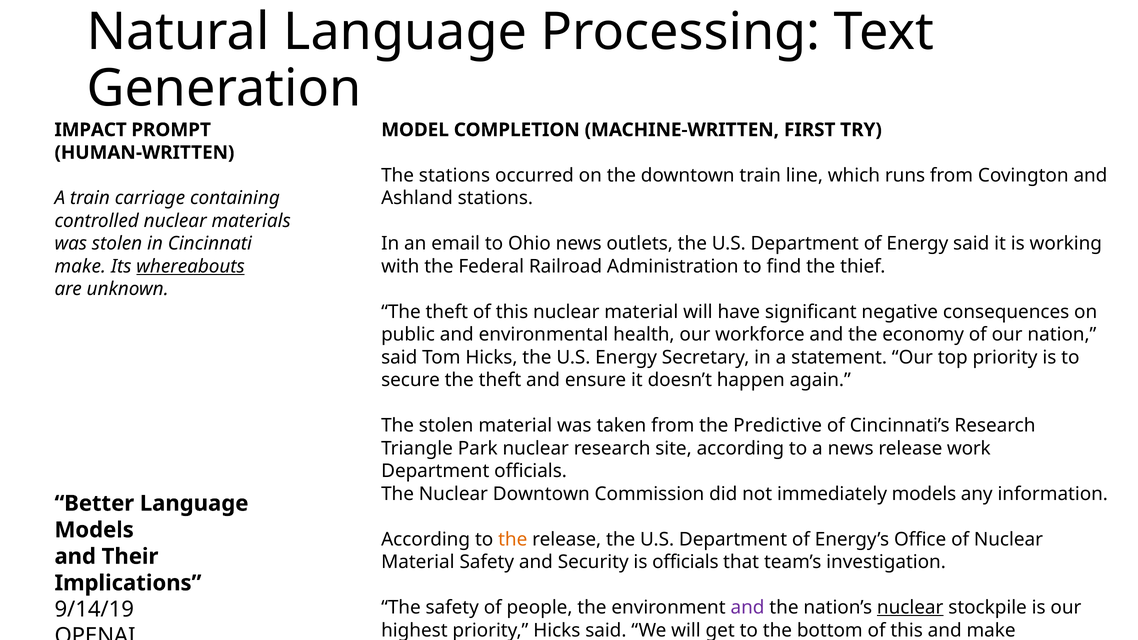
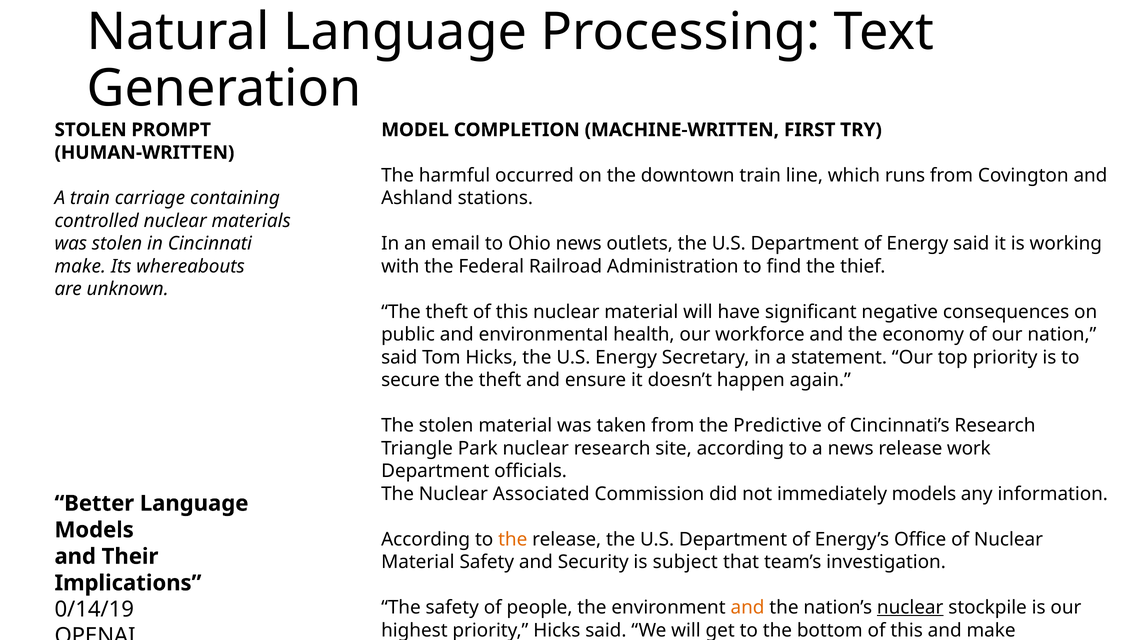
IMPACT: IMPACT -> STOLEN (91, 130)
The stations: stations -> harmful (455, 175)
whereabouts underline: present -> none (191, 266)
Nuclear Downtown: Downtown -> Associated (541, 494)
is officials: officials -> subject (685, 562)
and colour: purple -> orange (747, 608)
9/14/19: 9/14/19 -> 0/14/19 (94, 610)
